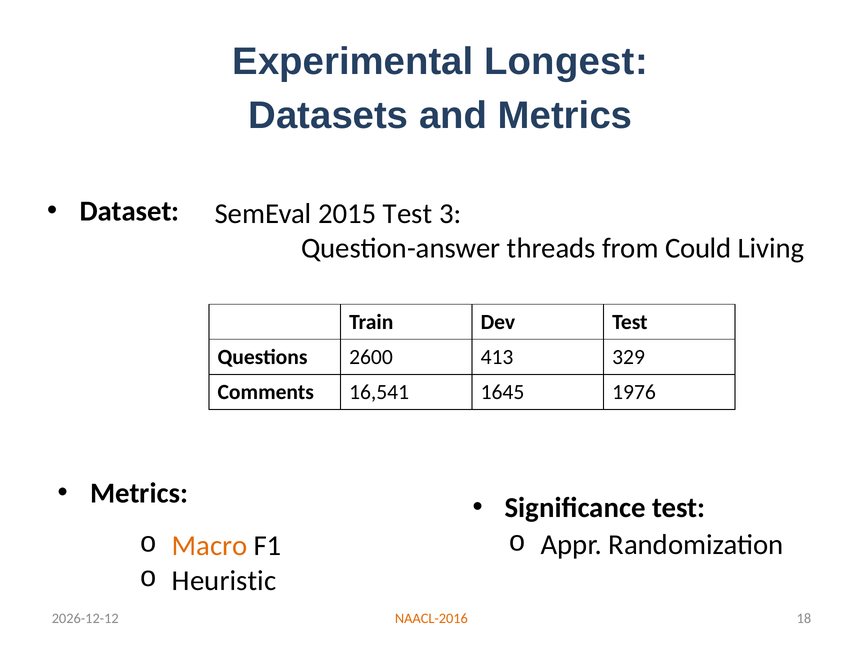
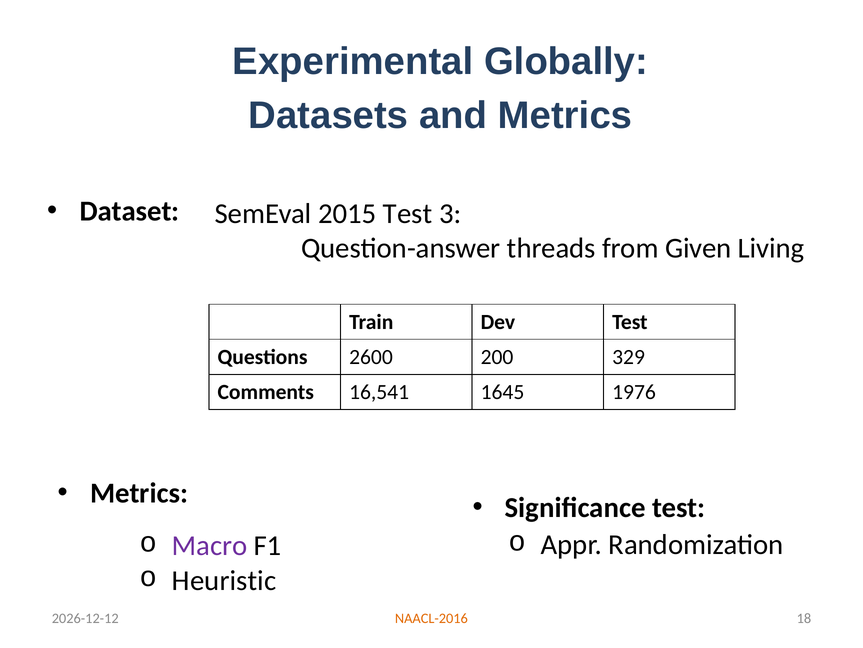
Longest: Longest -> Globally (566, 62)
Could: Could -> Given (698, 248)
413: 413 -> 200 (497, 357)
Macro colour: orange -> purple (210, 545)
